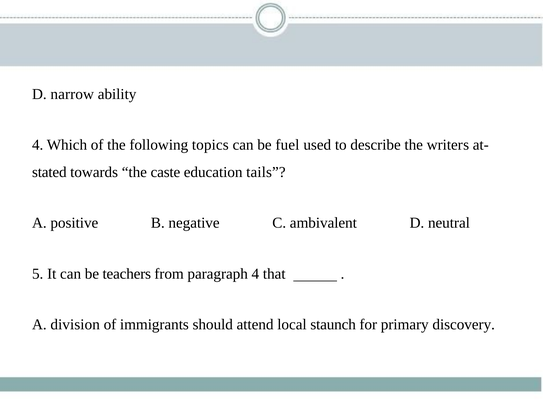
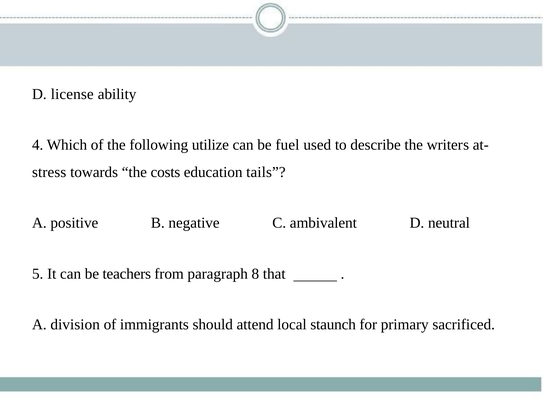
narrow: narrow -> license (72, 94)
topics: topics -> utilize (210, 145)
stated: stated -> stress (49, 172)
caste: caste -> costs (165, 172)
paragraph 4: 4 -> 8 (255, 274)
discovery: discovery -> sacrificed (464, 325)
